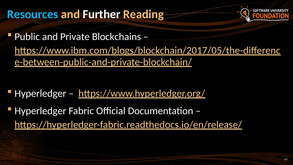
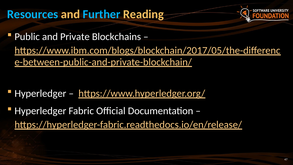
Further colour: white -> light blue (102, 14)
